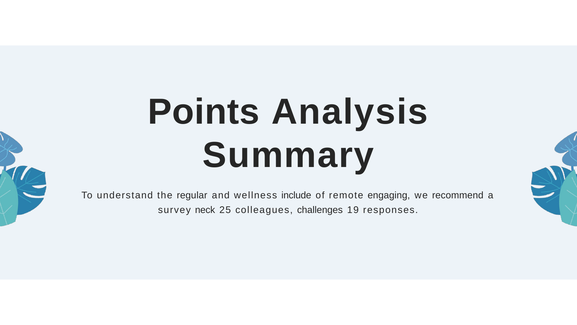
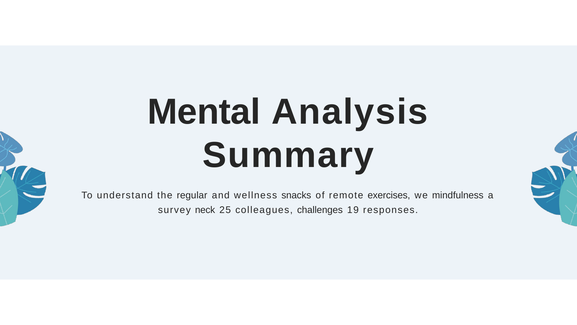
Points: Points -> Mental (204, 112)
include: include -> snacks (296, 195)
engaging: engaging -> exercises (389, 195)
recommend: recommend -> mindfulness (458, 195)
